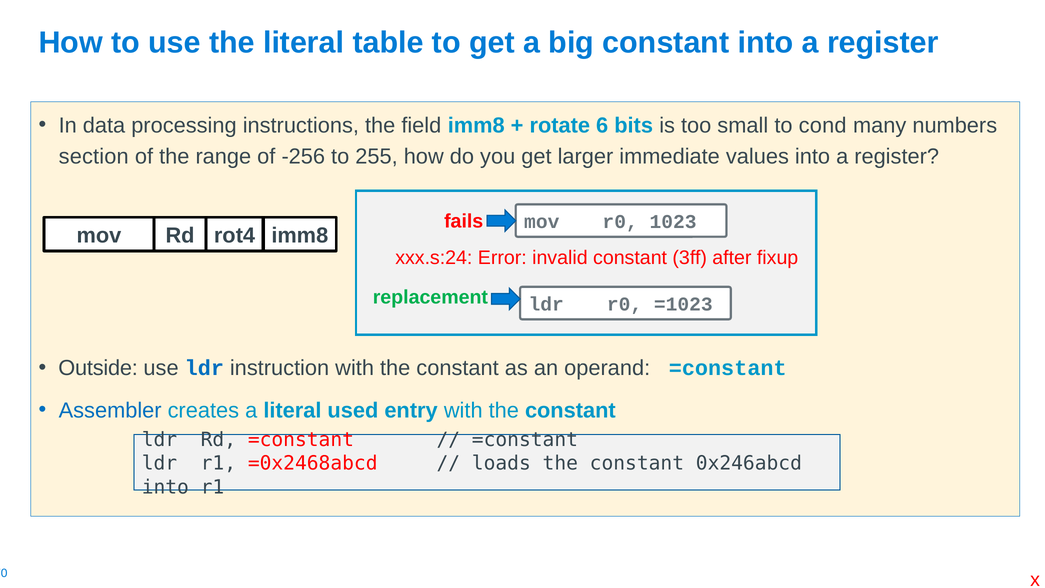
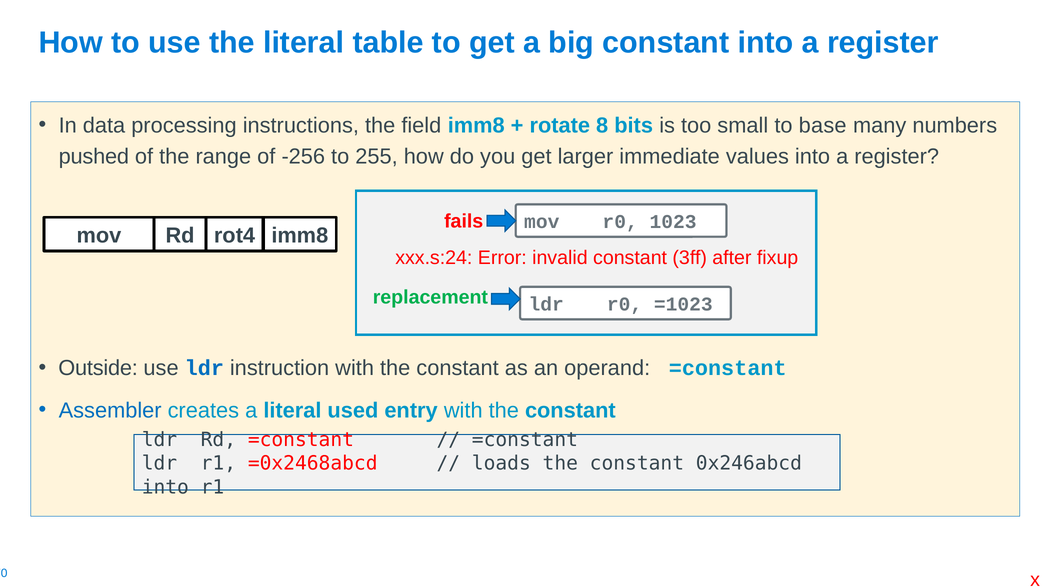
6: 6 -> 8 (602, 125)
cond: cond -> base (823, 125)
section: section -> pushed (94, 157)
